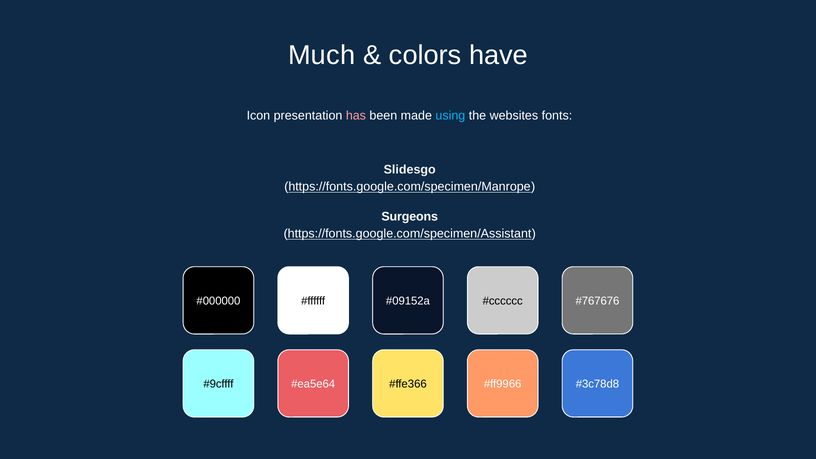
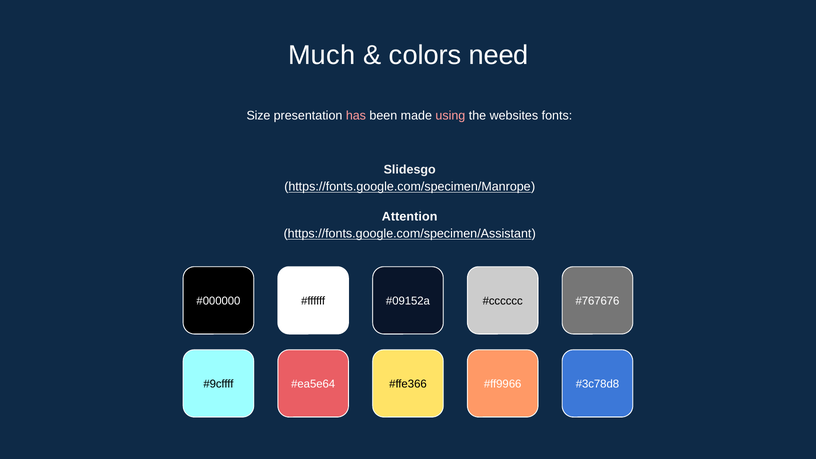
have: have -> need (499, 55)
Icon: Icon -> Size (258, 116)
using colour: light blue -> pink (450, 116)
Surgeons: Surgeons -> Attention (410, 216)
